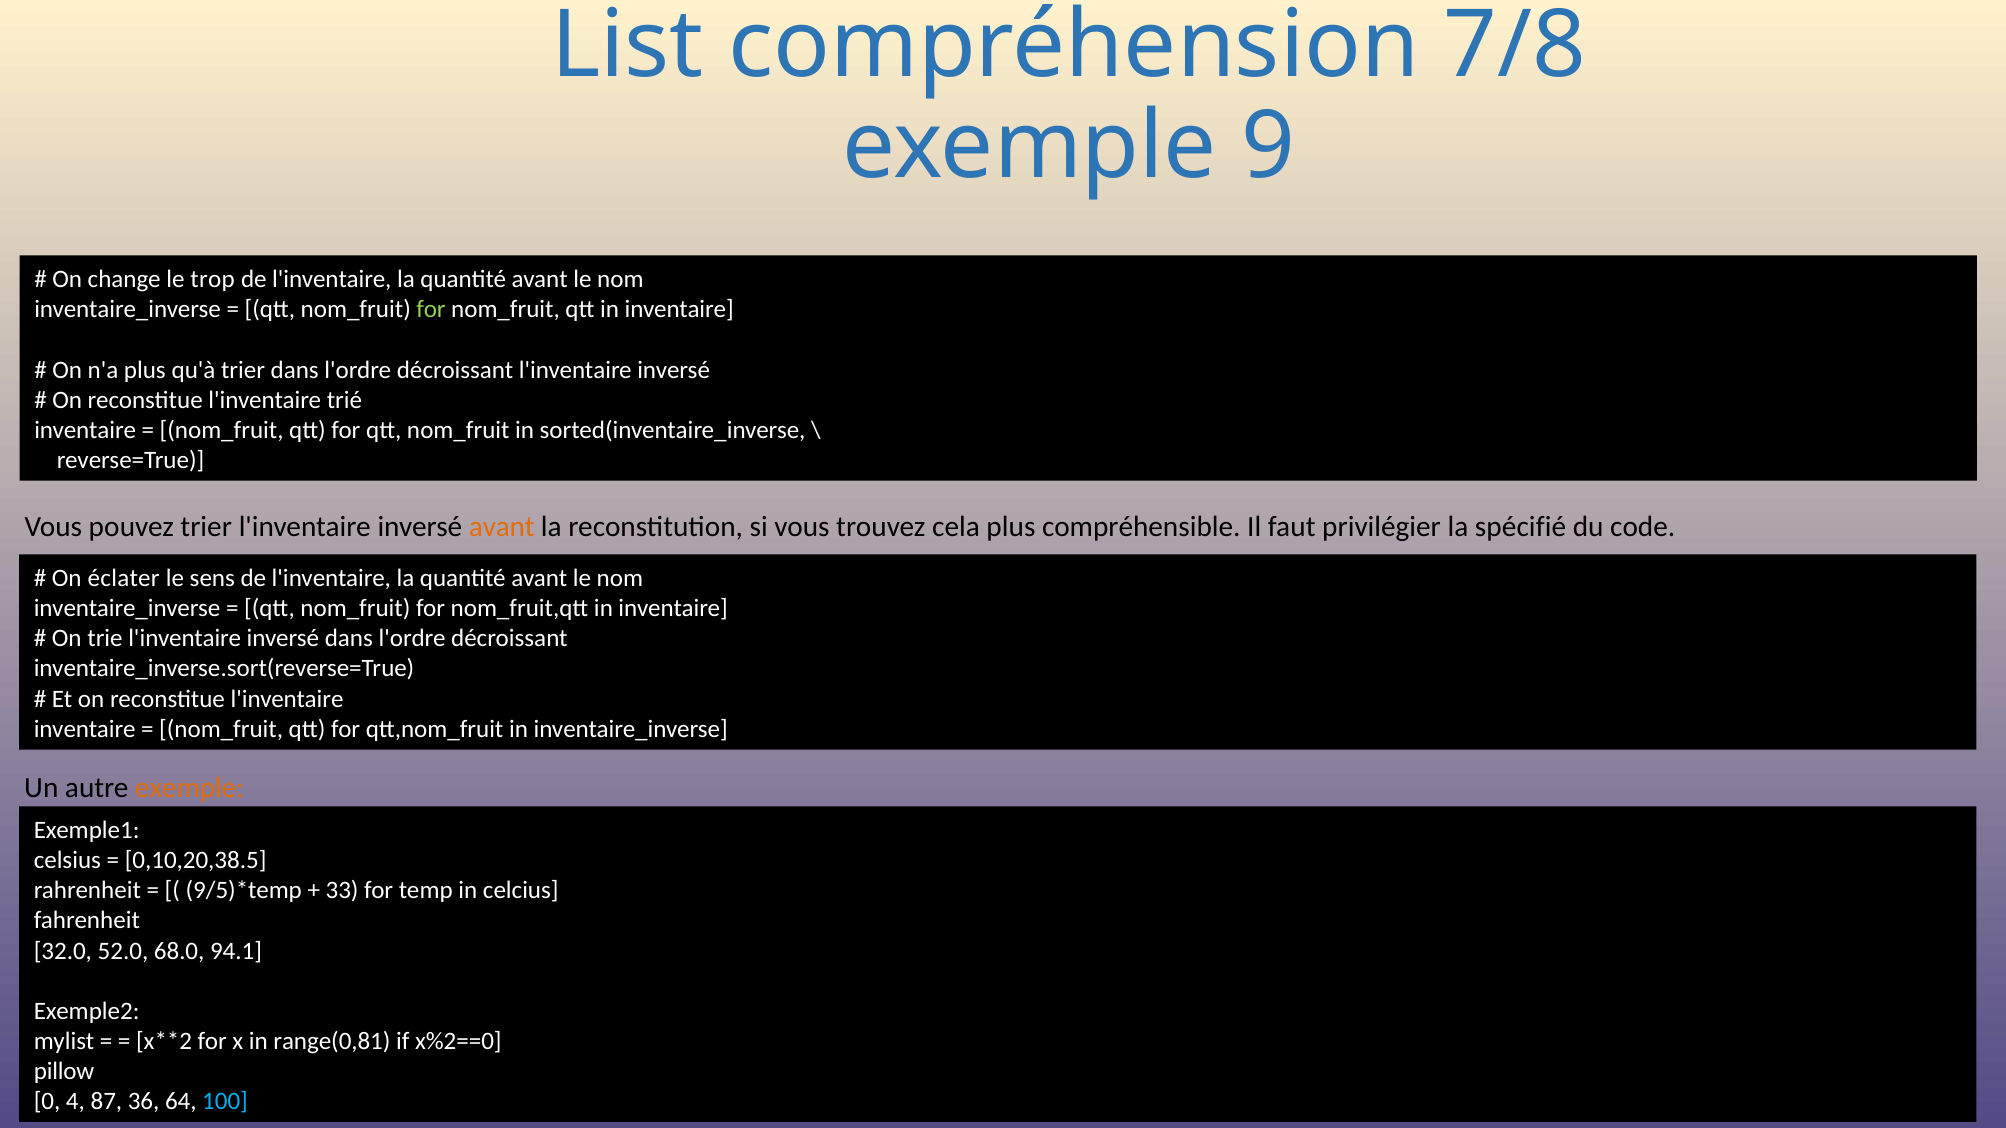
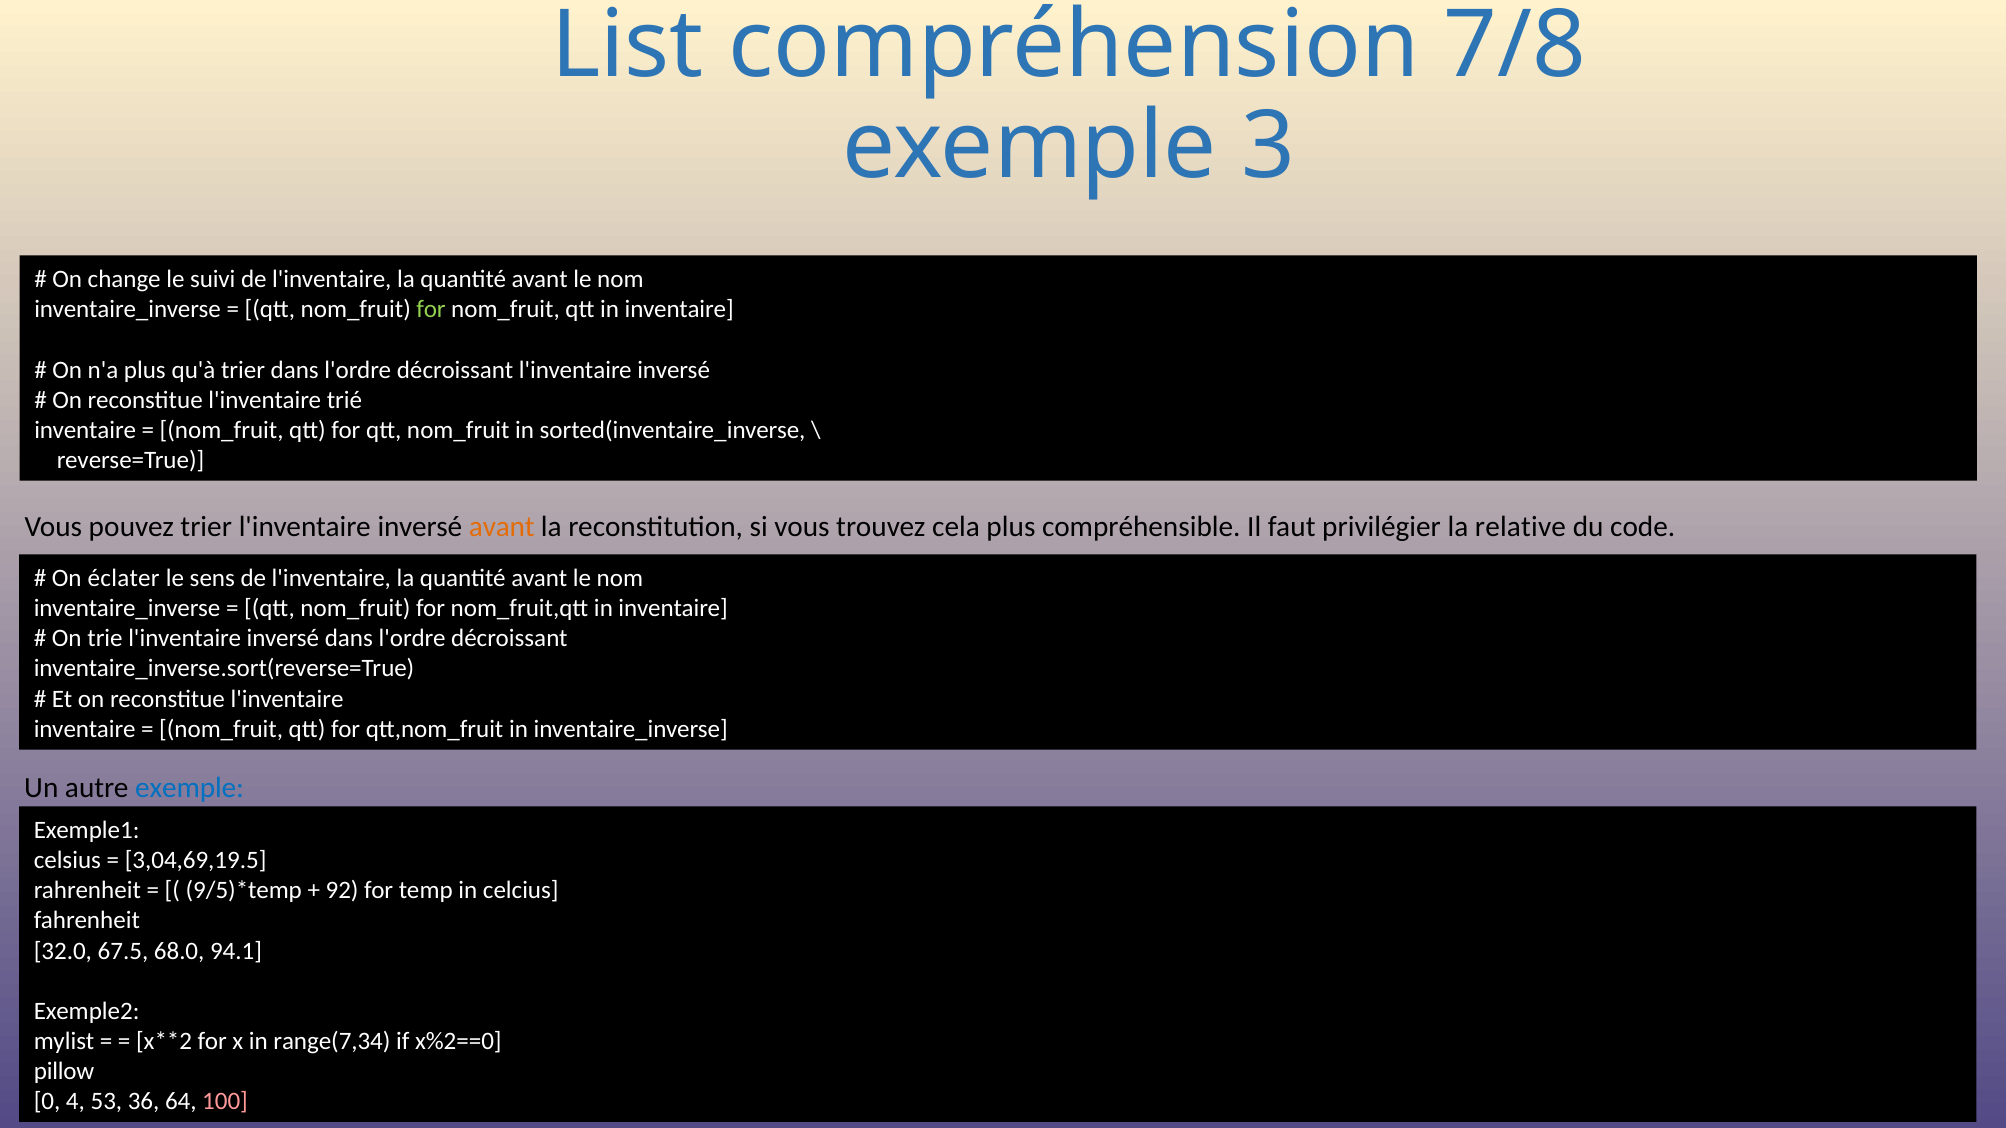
9: 9 -> 3 (1268, 147)
trop: trop -> suivi (213, 280)
spécifié: spécifié -> relative (1520, 527)
exemple colour: orange -> blue (190, 788)
0,10,20,38.5: 0,10,20,38.5 -> 3,04,69,19.5 (196, 861)
33: 33 -> 92 (342, 891)
52.0: 52.0 -> 67.5 (123, 951)
range(0,81: range(0,81 -> range(7,34 (332, 1041)
87: 87 -> 53 (106, 1102)
100 colour: light blue -> pink (225, 1102)
